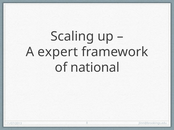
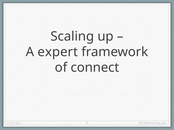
national: national -> connect (95, 68)
